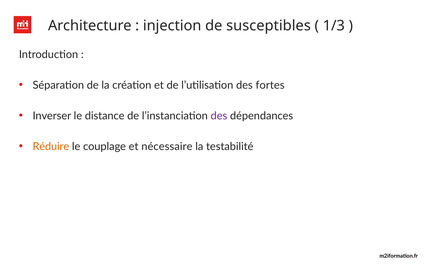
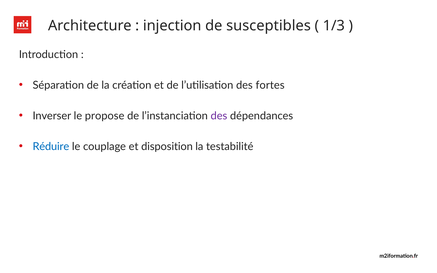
distance: distance -> propose (105, 116)
Réduire colour: orange -> blue (51, 147)
nécessaire: nécessaire -> disposition (167, 147)
